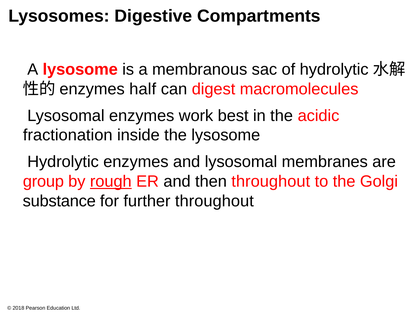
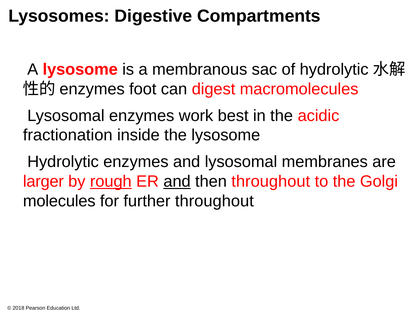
half: half -> foot (143, 89)
group: group -> larger (43, 181)
and underline: none -> present (177, 181)
substance: substance -> molecules (59, 201)
